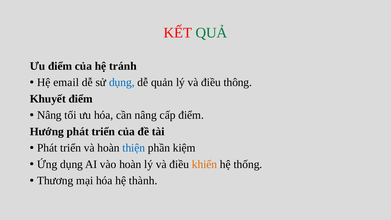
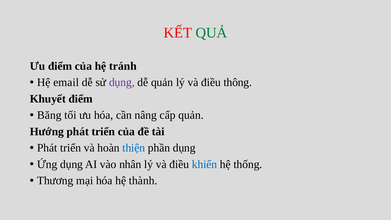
dụng colour: blue -> purple (122, 82)
Nâng: Nâng -> Băng (49, 115)
cấp điểm: điểm -> quản (191, 115)
phần kiệm: kiệm -> dụng (184, 148)
vào hoàn: hoàn -> nhân (130, 164)
khiển colour: orange -> blue (205, 164)
